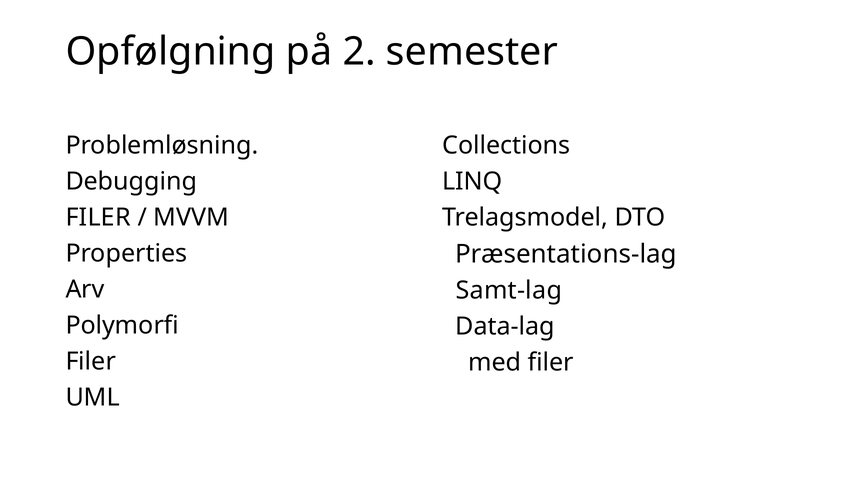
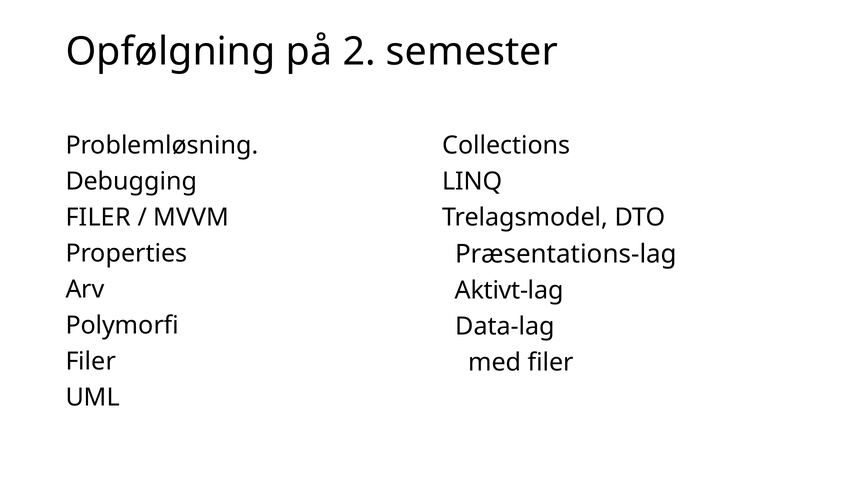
Samt-lag: Samt-lag -> Aktivt-lag (509, 291)
